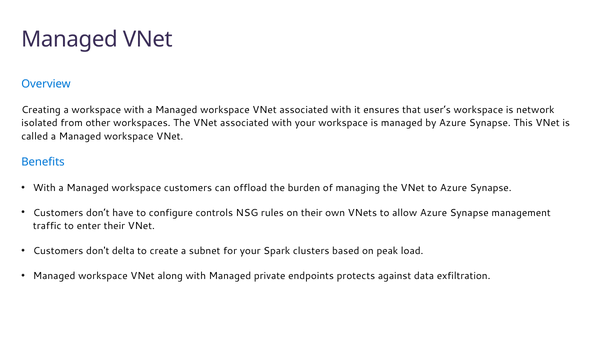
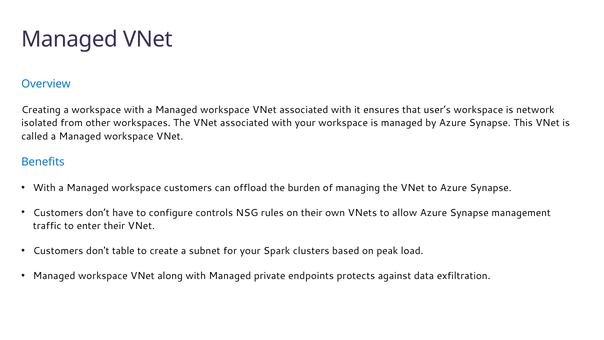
delta: delta -> table (123, 251)
